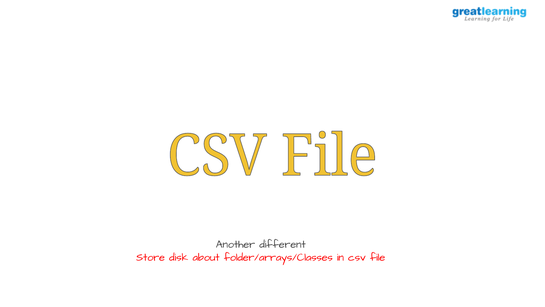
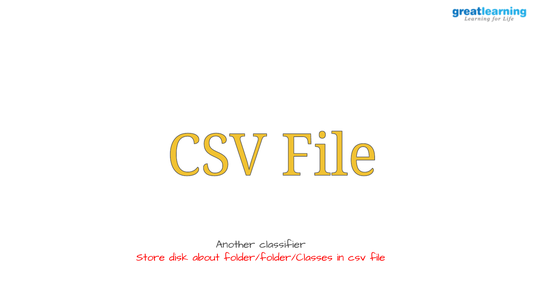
different: different -> classifier (282, 244)
folder/arrays/Classes: folder/arrays/Classes -> folder/folder/Classes (278, 257)
